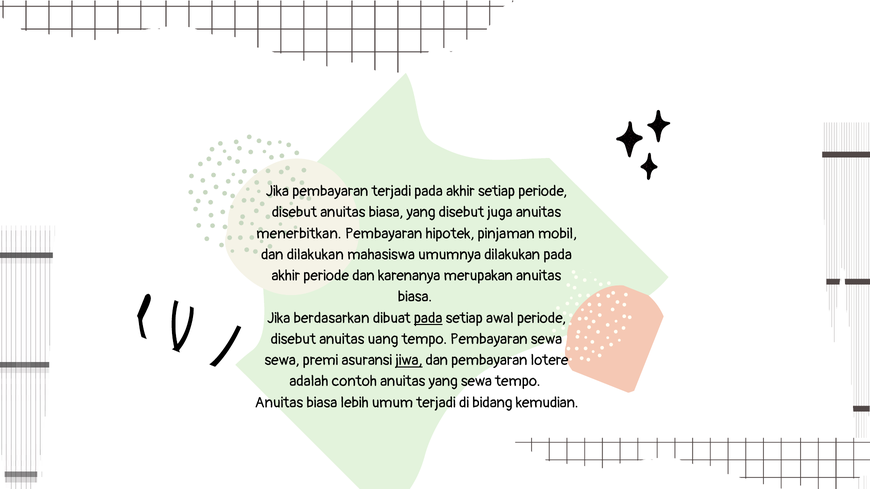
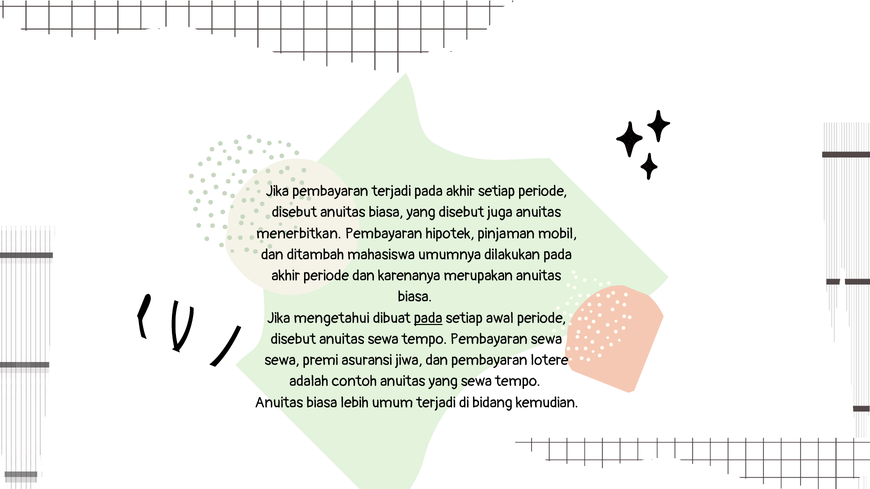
dan dilakukan: dilakukan -> ditambah (315, 255)
berdasarkan: berdasarkan -> mengetahui (332, 318)
anuitas uang: uang -> sewa (383, 339)
jiwa underline: present -> none (409, 361)
